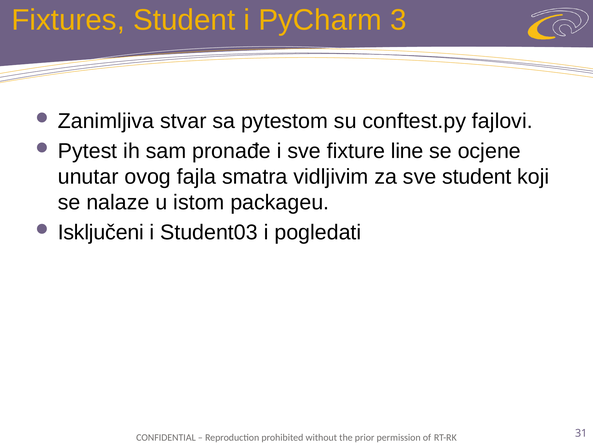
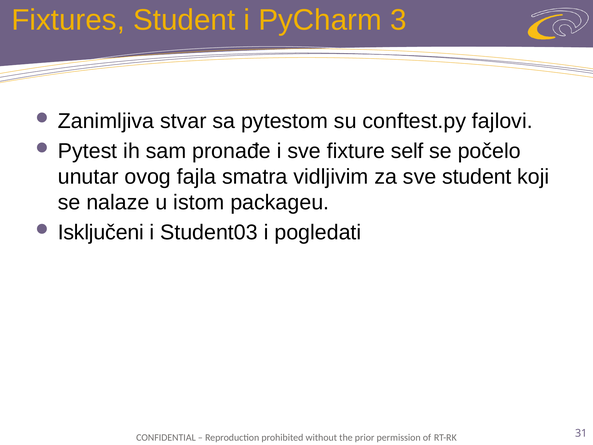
line: line -> self (407, 151)
ocjene: ocjene -> počelo (489, 151)
